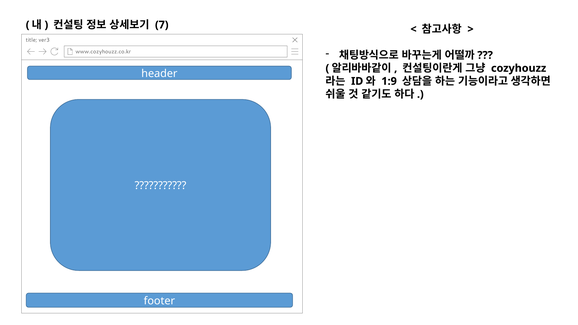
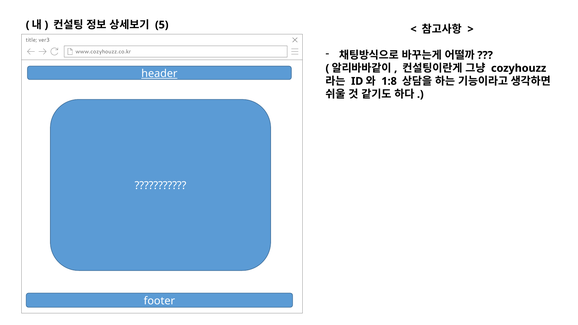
7: 7 -> 5 (162, 25)
header underline: none -> present (159, 74)
1:9: 1:9 -> 1:8 (389, 81)
